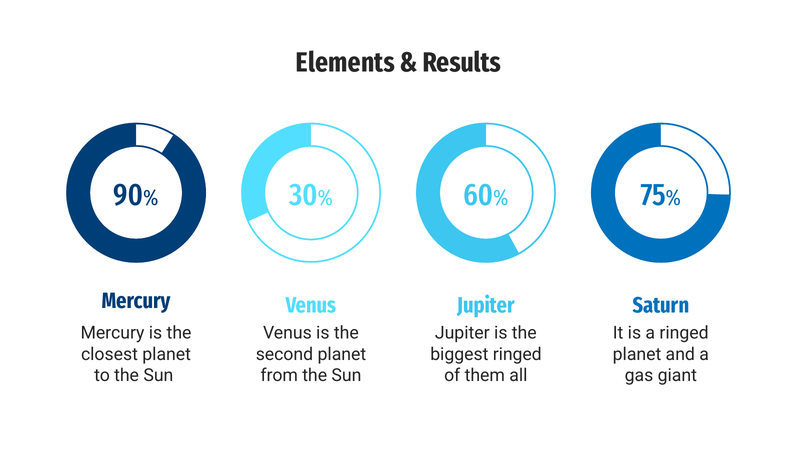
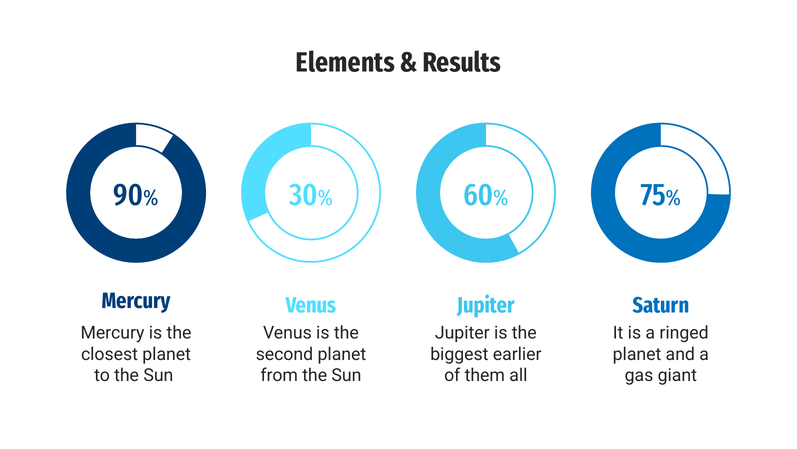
biggest ringed: ringed -> earlier (517, 354)
